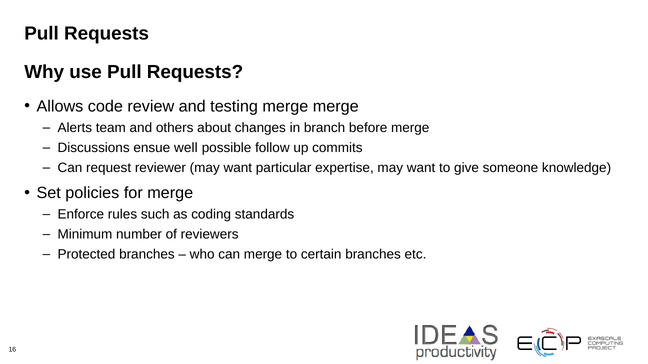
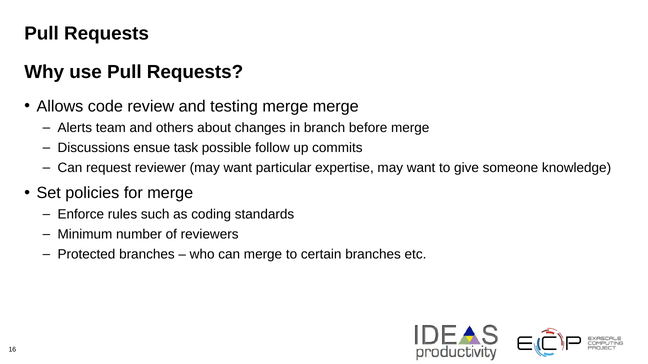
well: well -> task (186, 148)
